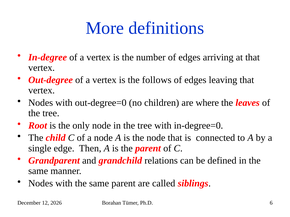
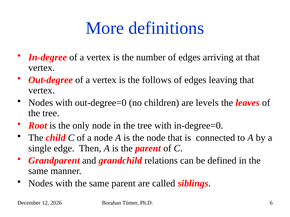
where: where -> levels (207, 103)
